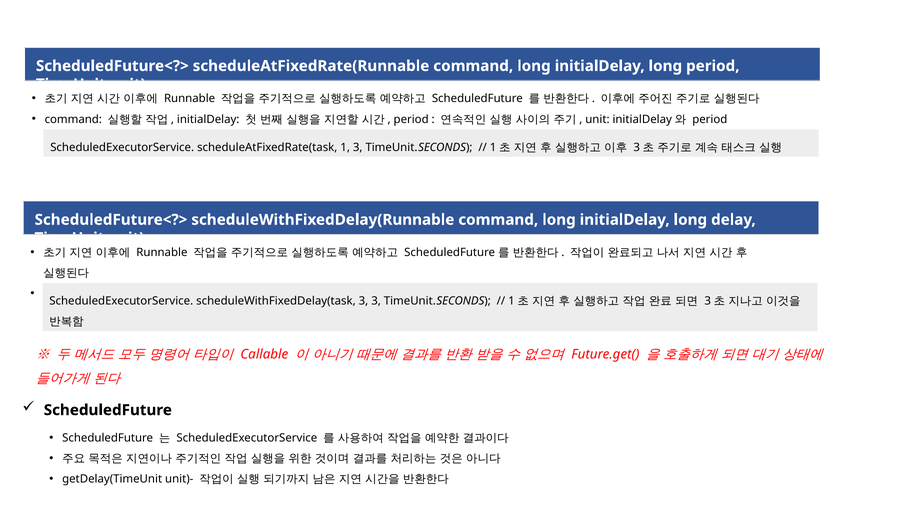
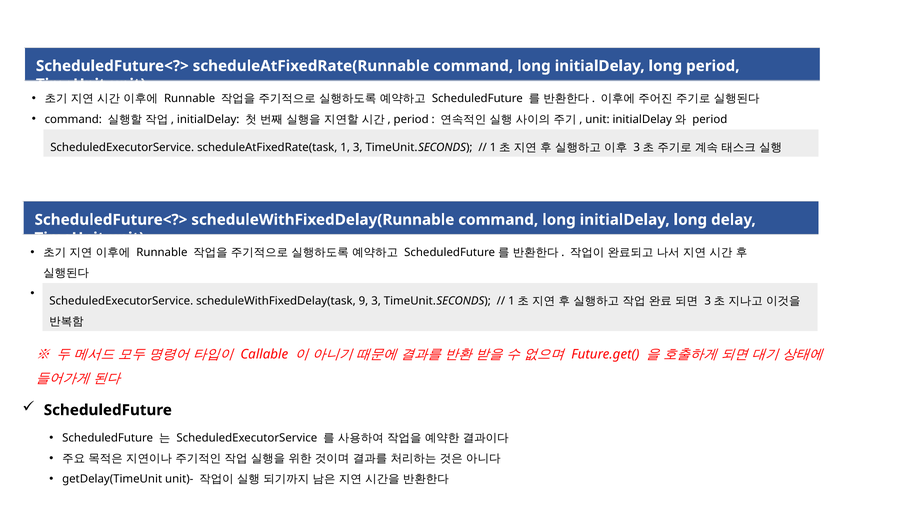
scheduleWithFixedDelay(task 3: 3 -> 9 (363, 301)
